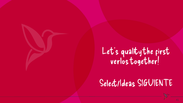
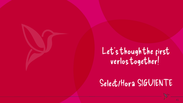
quality: quality -> though (131, 51)
Select/Ideas: Select/Ideas -> Select/Hora (117, 83)
